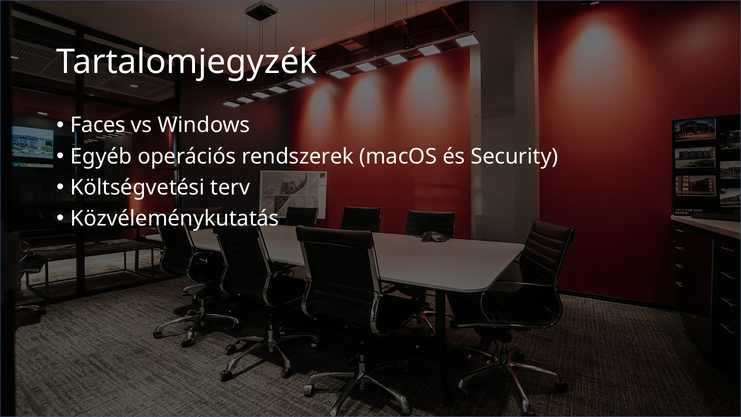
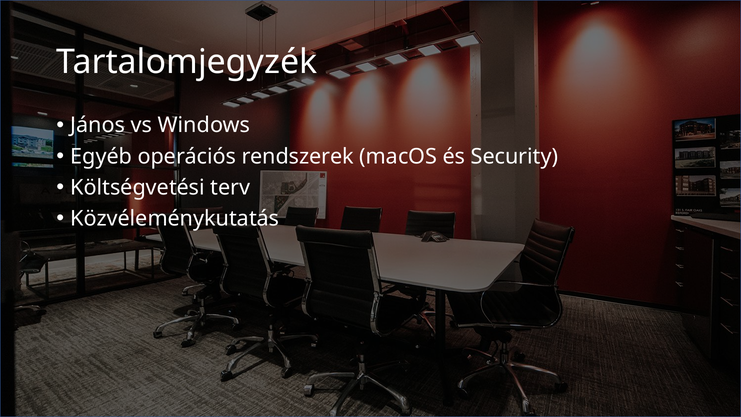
Faces: Faces -> János (98, 125)
